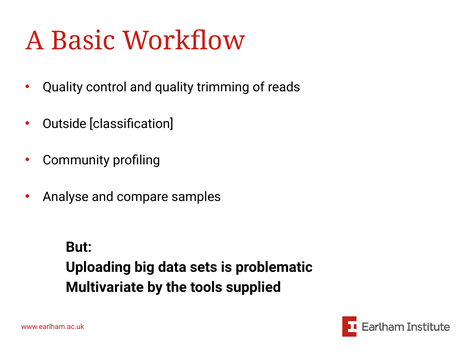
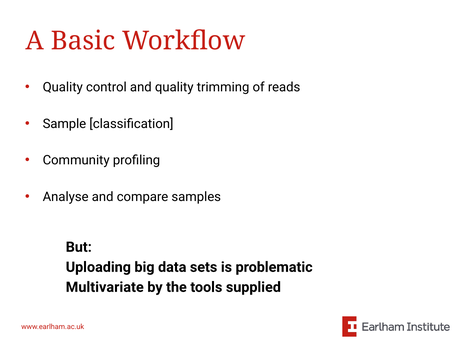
Outside: Outside -> Sample (64, 124)
